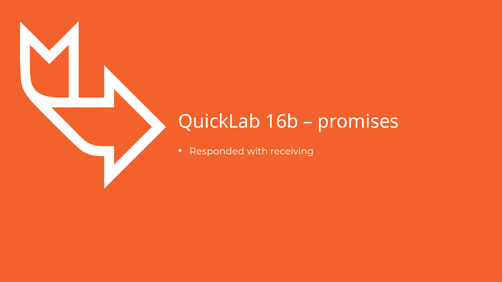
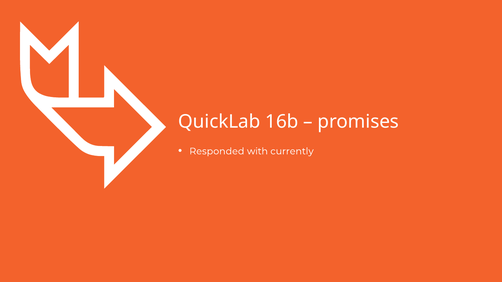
receiving: receiving -> currently (292, 151)
